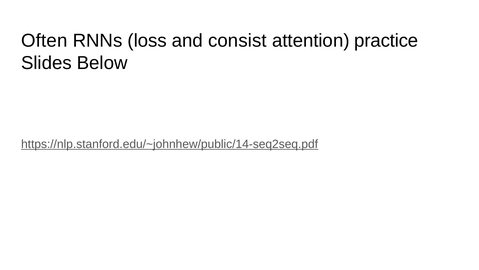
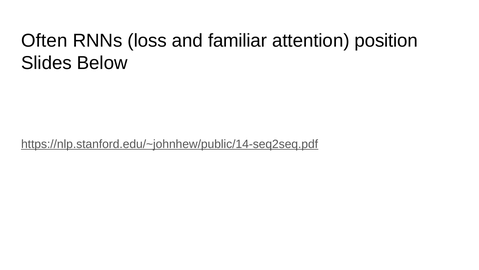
consist: consist -> familiar (238, 41)
practice: practice -> position (386, 41)
